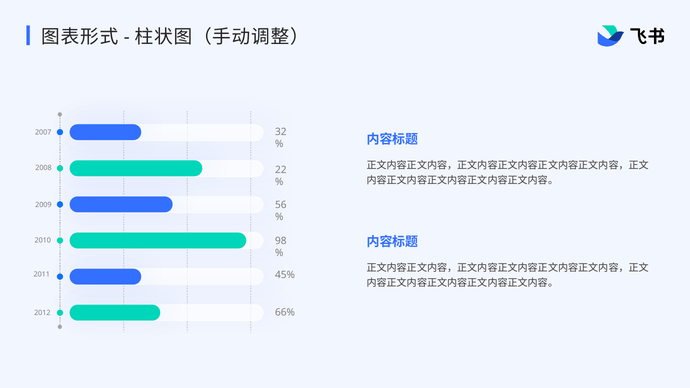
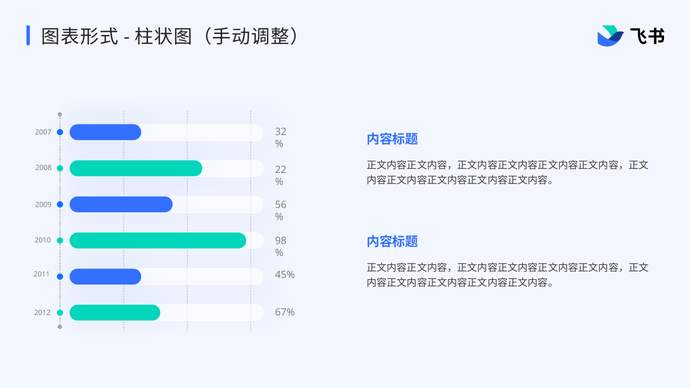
66%: 66% -> 67% (285, 312)
